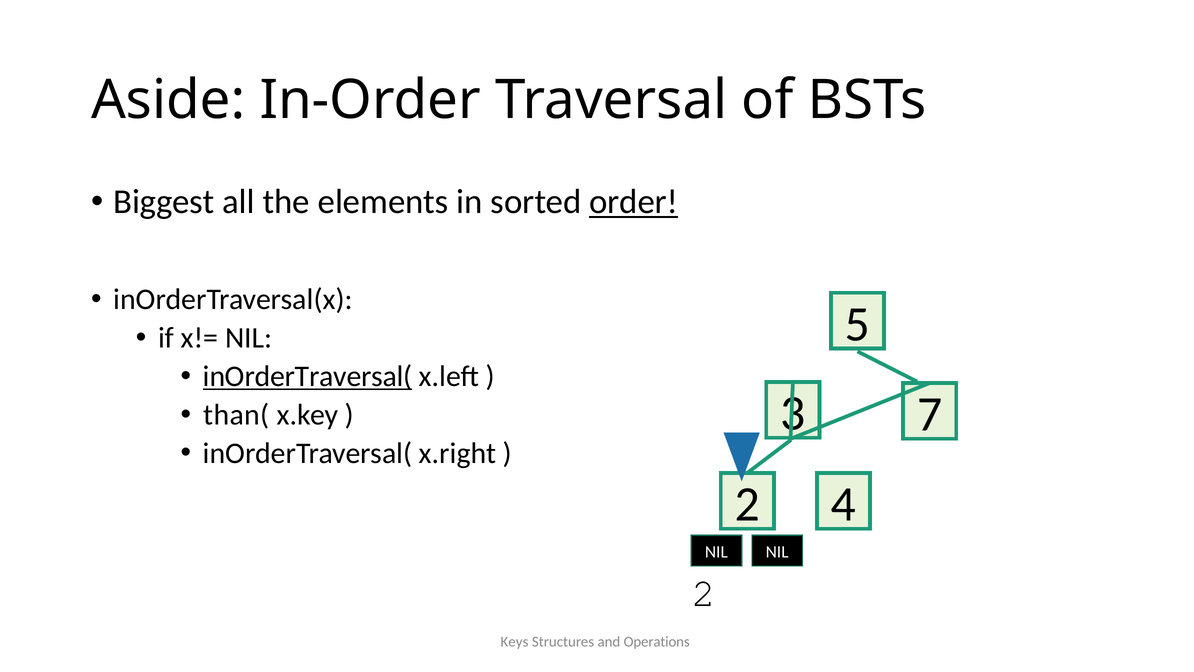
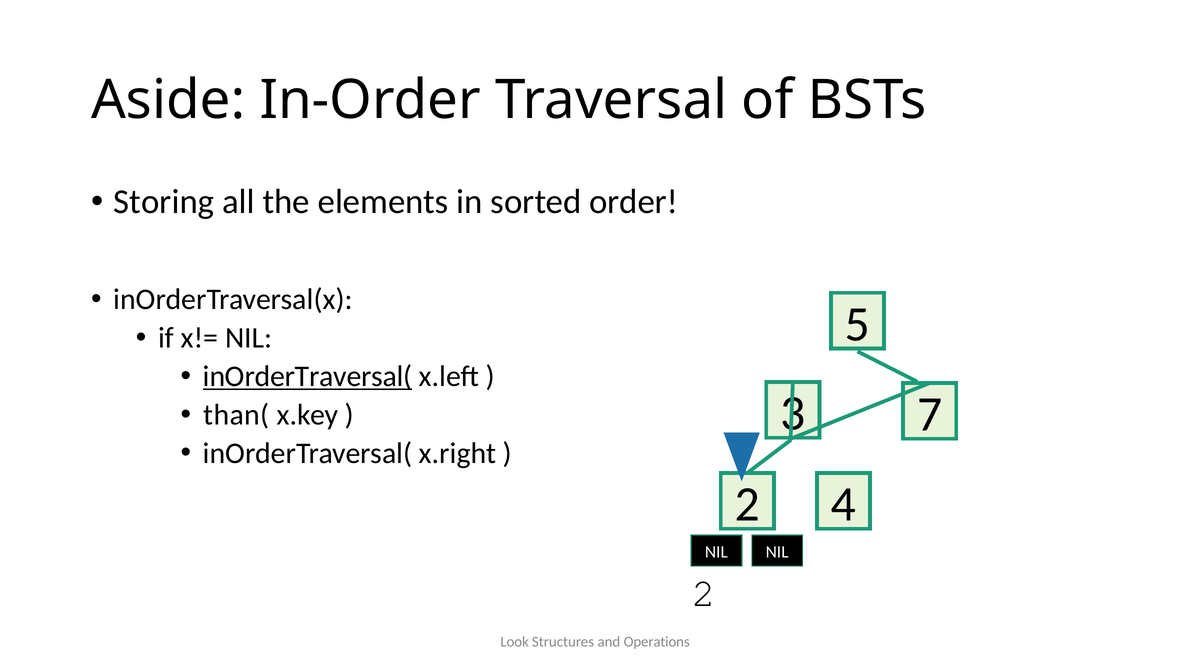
Biggest: Biggest -> Storing (164, 202)
order underline: present -> none (634, 202)
Keys: Keys -> Look (515, 641)
